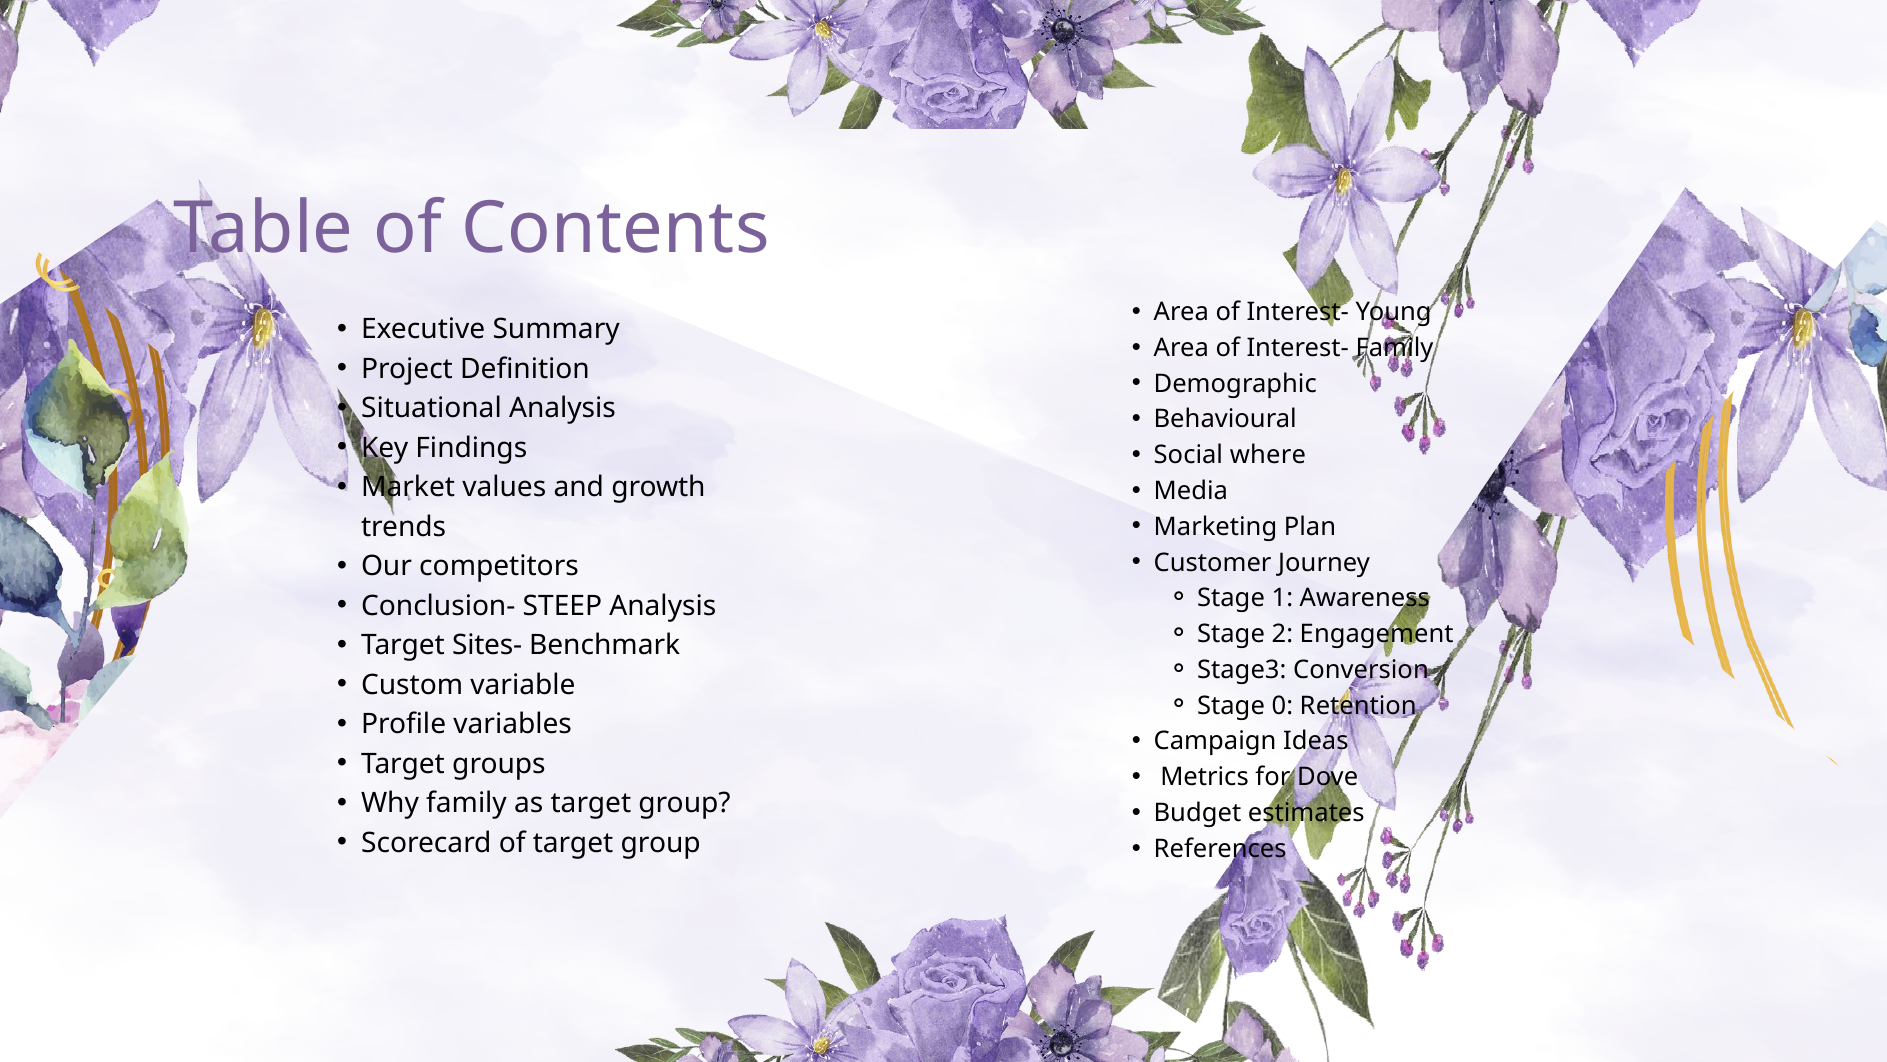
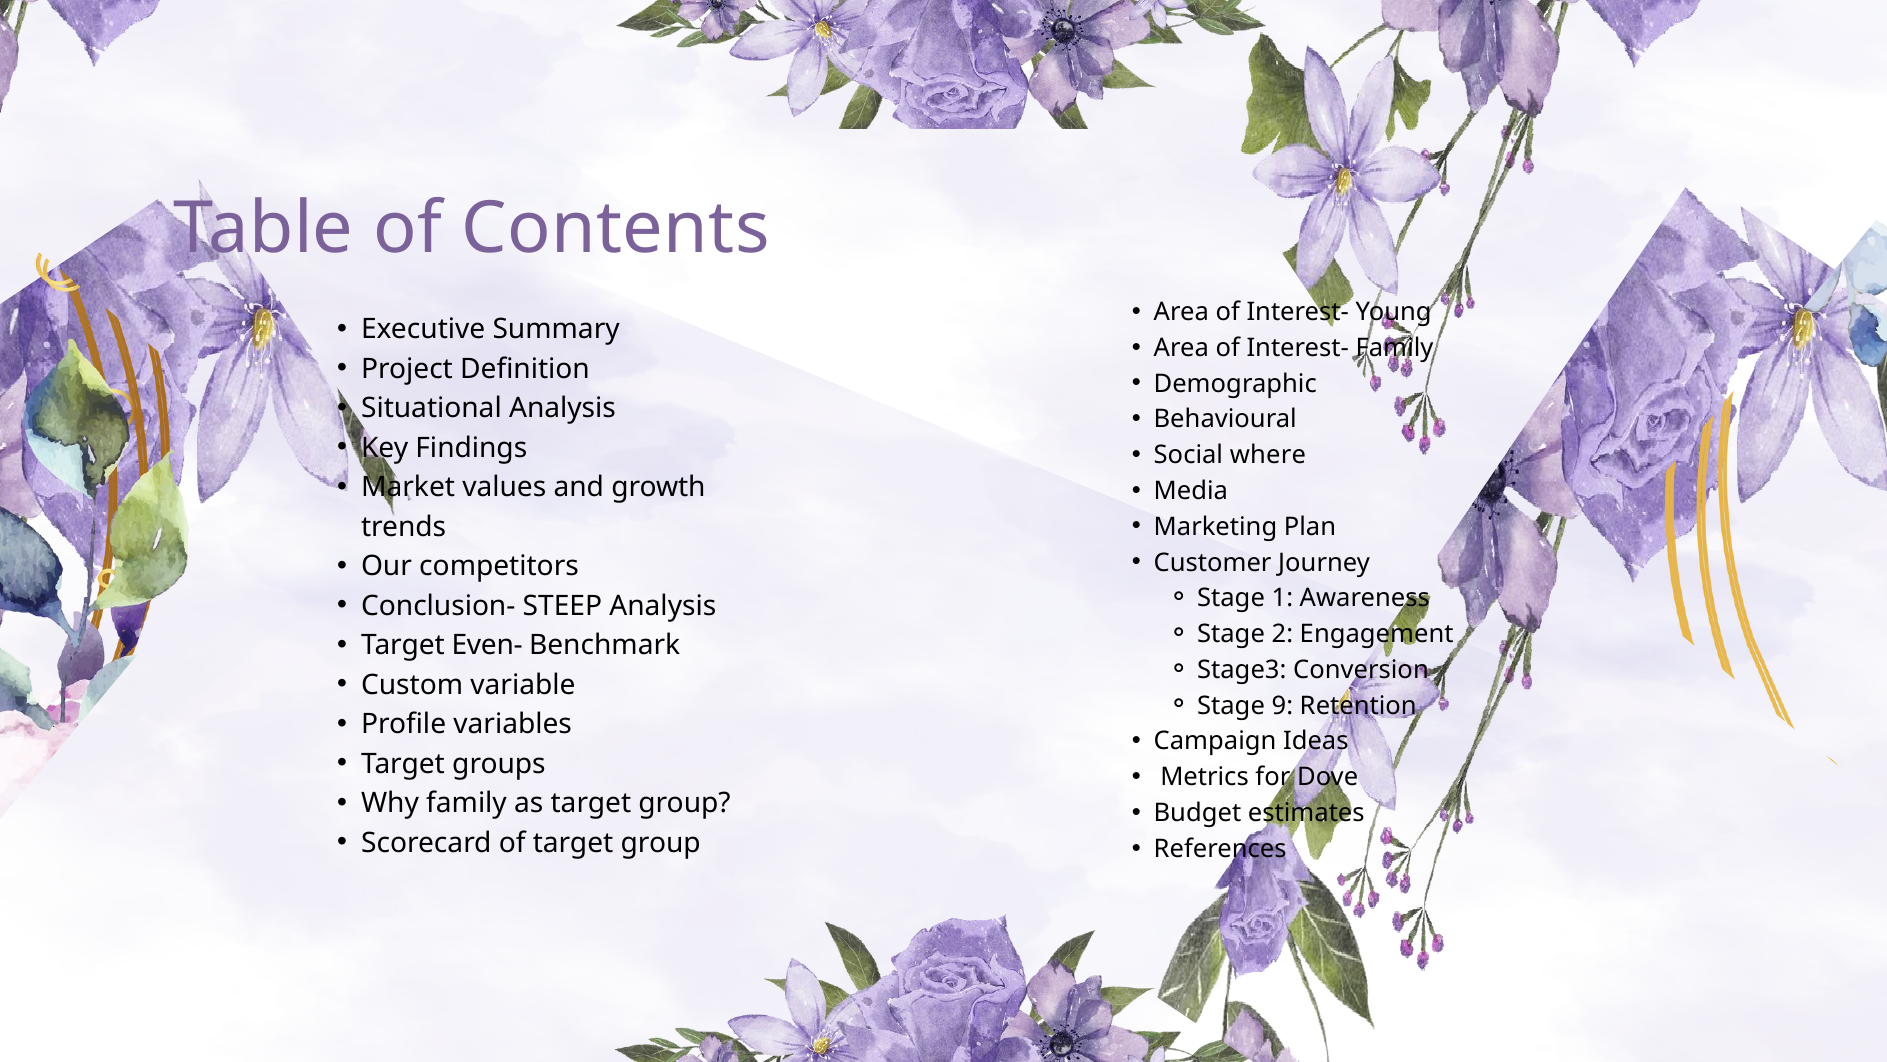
Sites-: Sites- -> Even- (487, 645)
0: 0 -> 9 (1282, 705)
